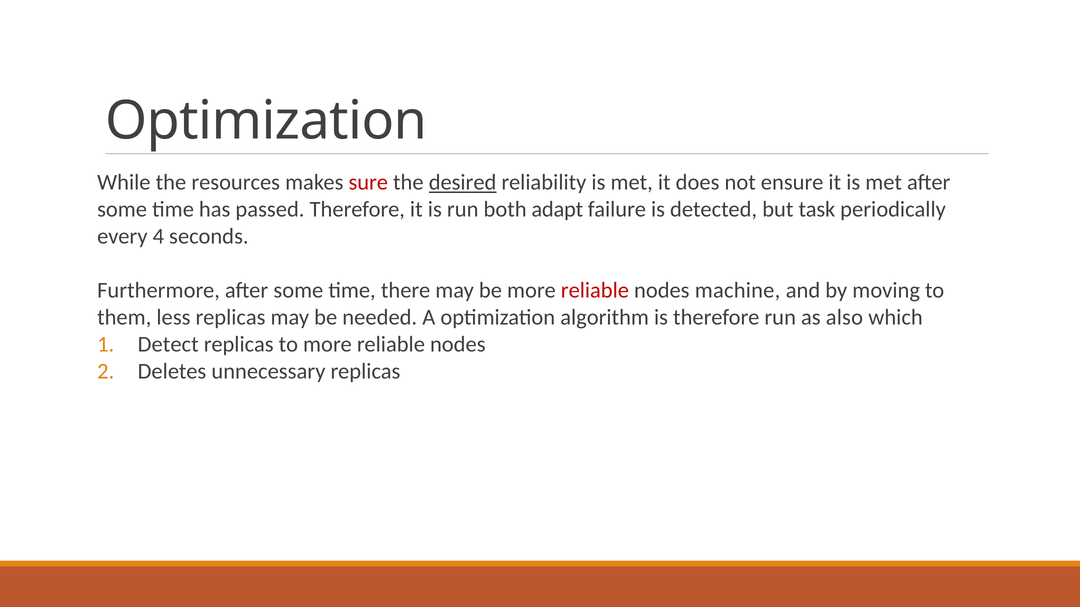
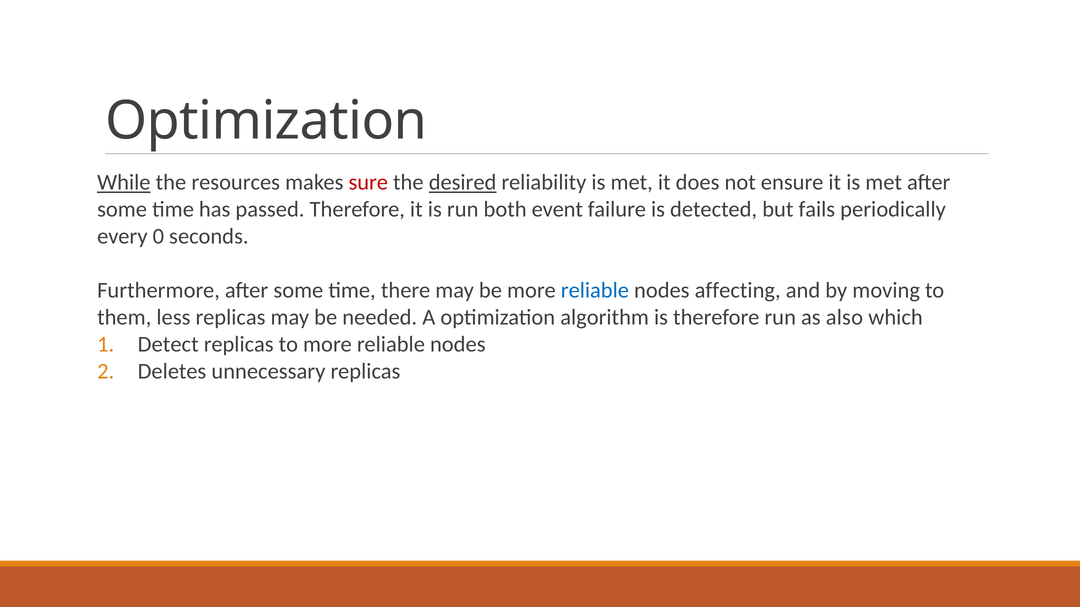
While underline: none -> present (124, 183)
adapt: adapt -> event (557, 210)
task: task -> fails (817, 210)
4: 4 -> 0 (158, 237)
reliable colour: red -> blue (595, 291)
machine: machine -> affecting (738, 291)
